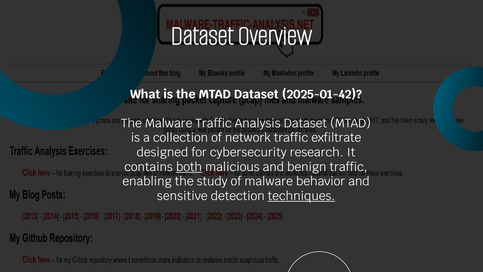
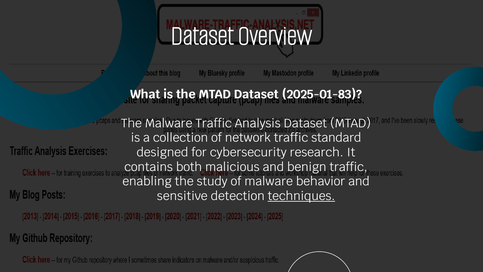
2025-01-42: 2025-01-42 -> 2025-01-83 (322, 94)
exfiltrate: exfiltrate -> standard (336, 138)
both underline: present -> none (189, 167)
